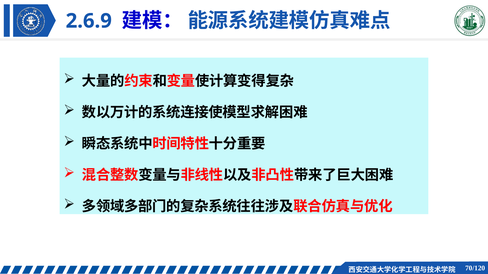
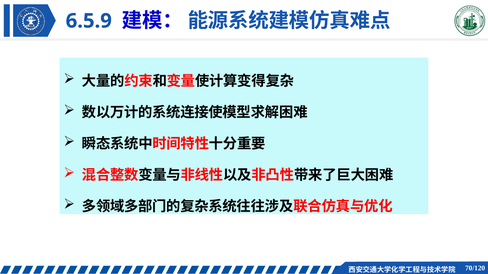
2.6.9: 2.6.9 -> 6.5.9 (89, 21)
